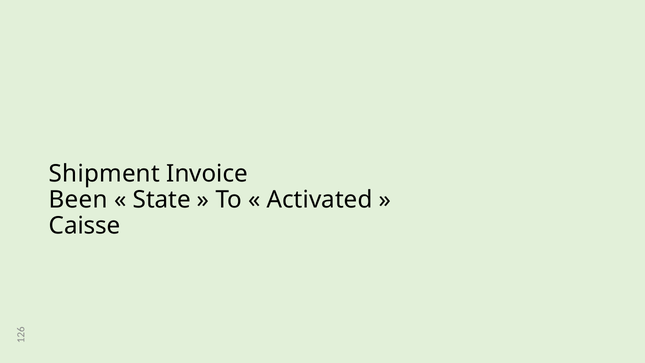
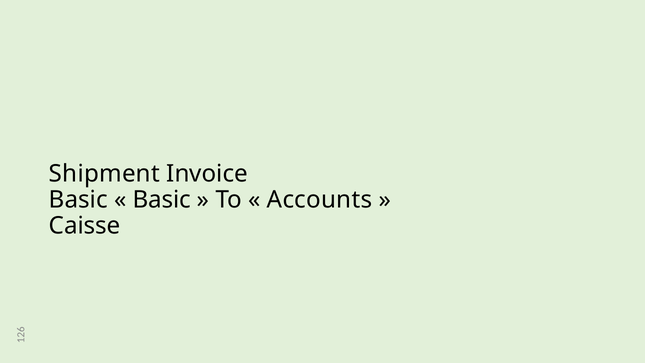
Been: Been -> Basic (78, 200)
State: State -> Basic (162, 200)
Activated: Activated -> Accounts (320, 200)
